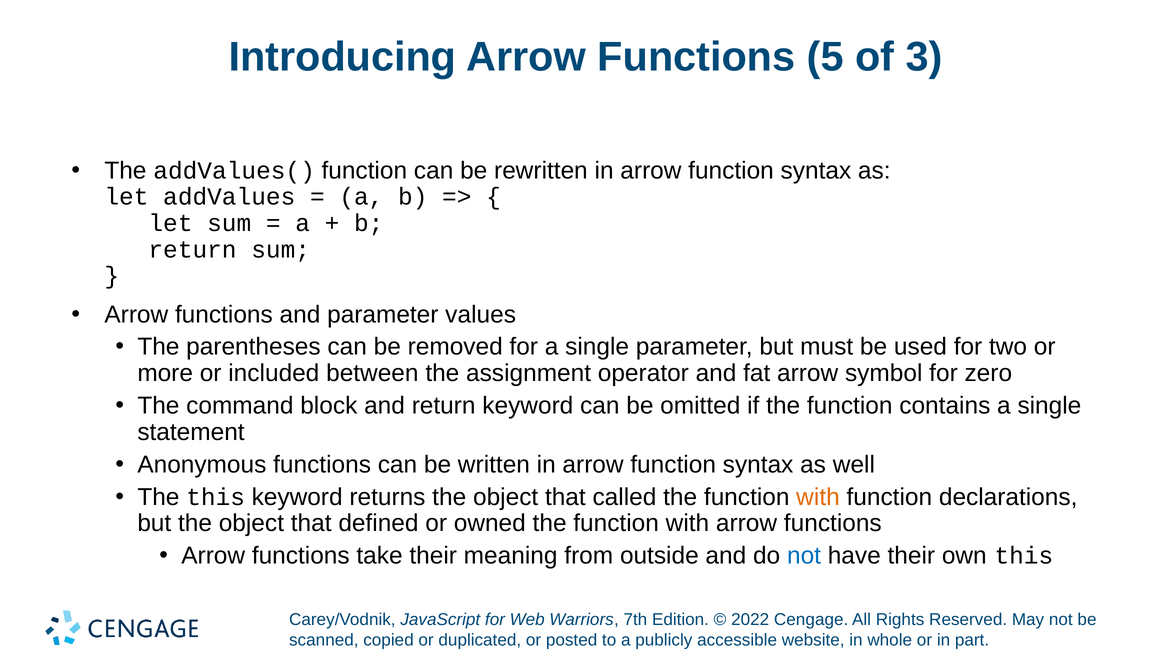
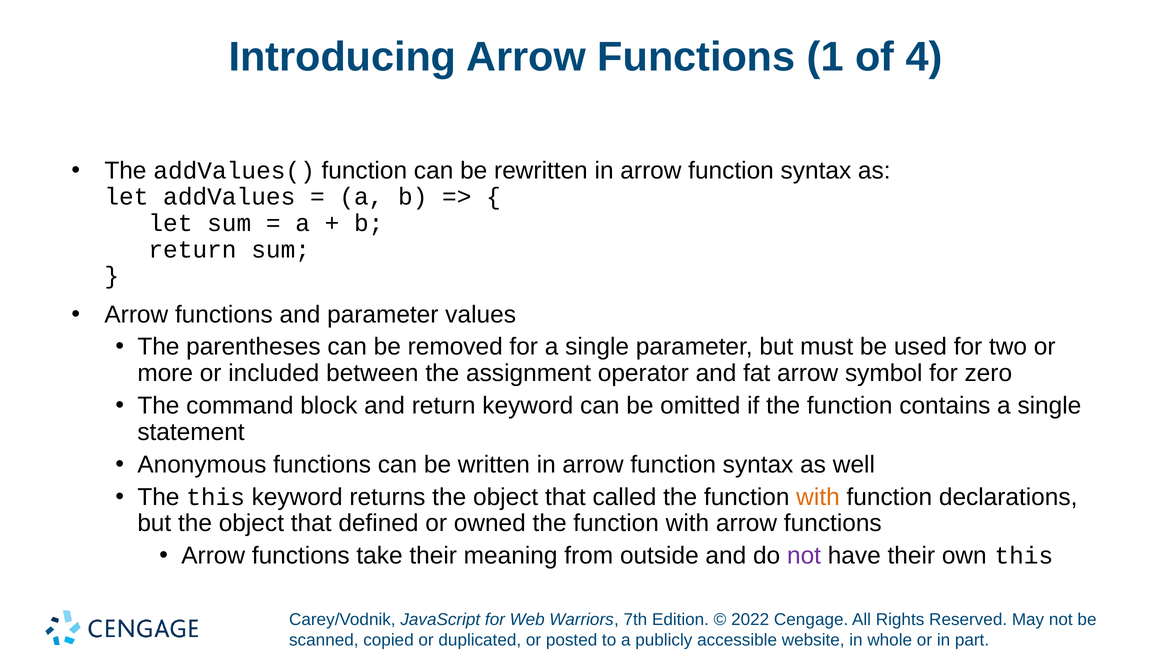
5: 5 -> 1 (825, 57)
3: 3 -> 4 (924, 57)
not colour: blue -> purple (804, 556)
